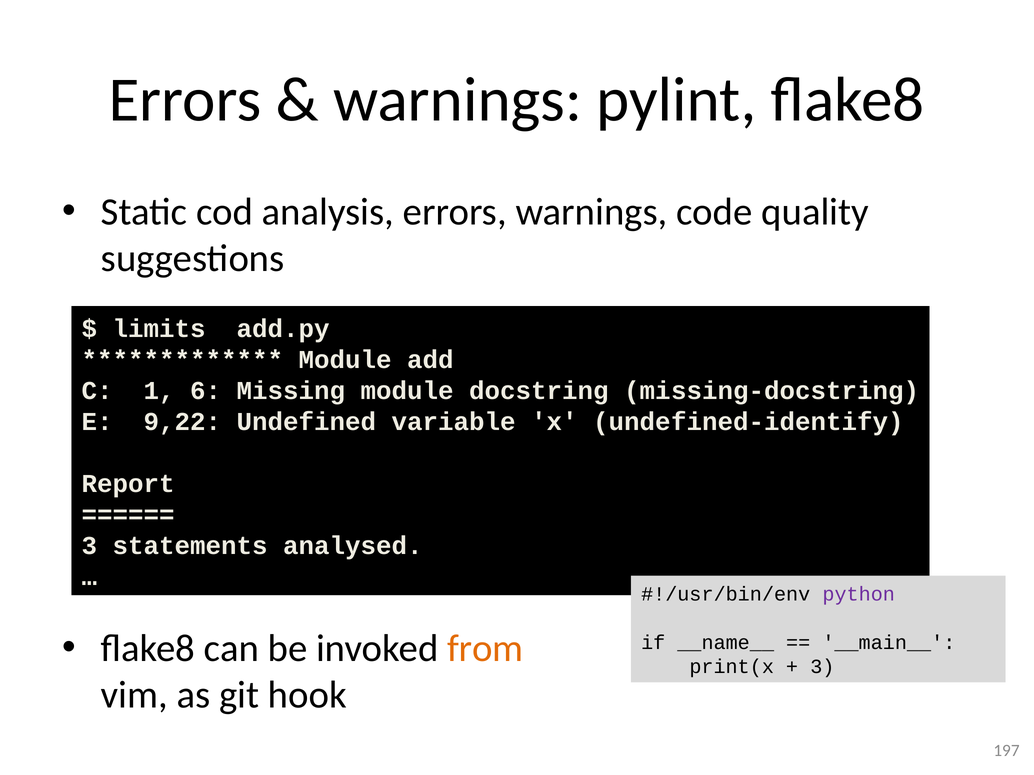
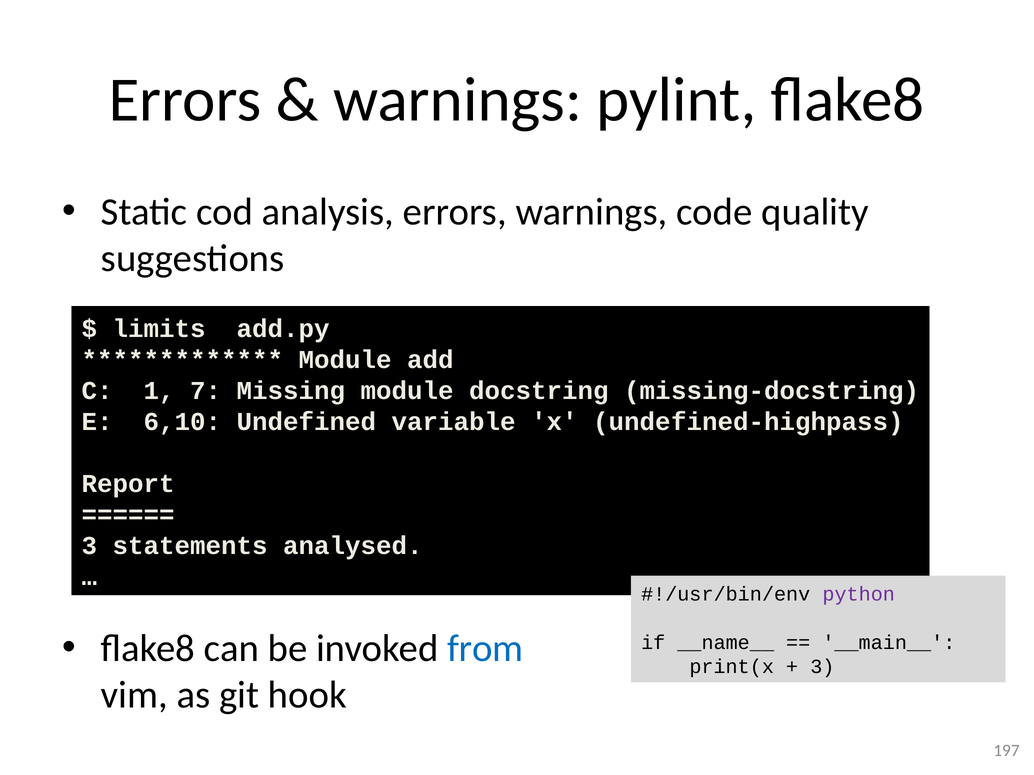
6: 6 -> 7 (206, 391)
9,22: 9,22 -> 6,10 (182, 422)
undefined-identify: undefined-identify -> undefined-highpass (749, 422)
from colour: orange -> blue (485, 649)
